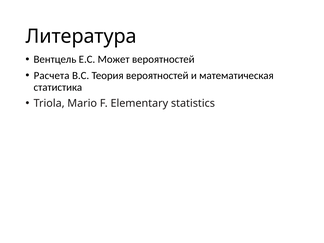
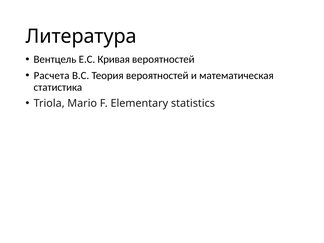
Может: Может -> Кривая (114, 59)
